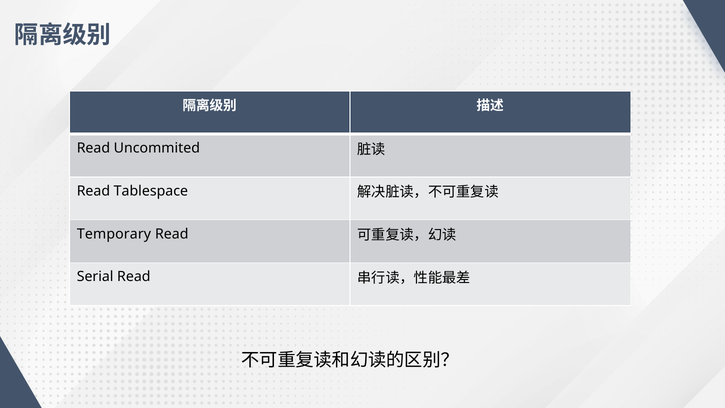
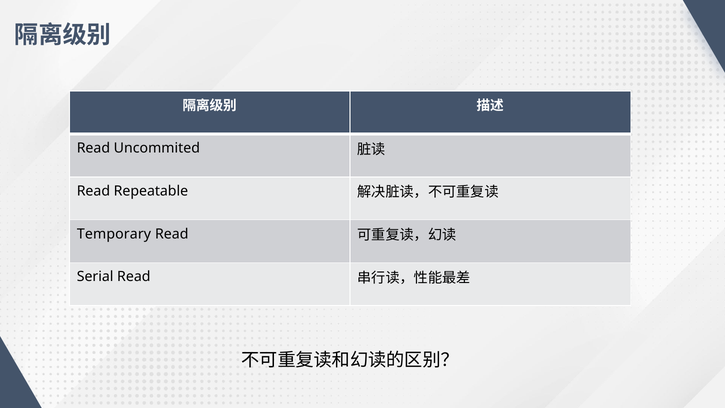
Tablespace: Tablespace -> Repeatable (151, 191)
